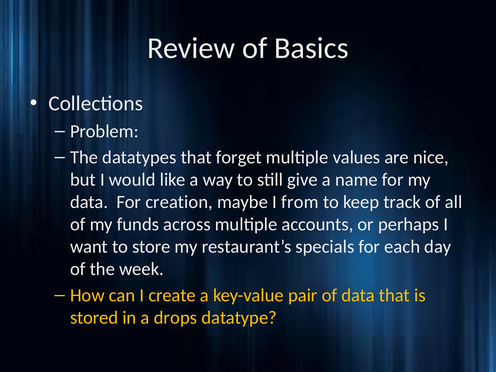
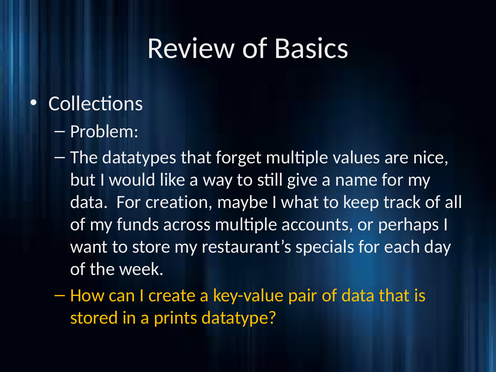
from: from -> what (300, 202)
drops: drops -> prints (176, 318)
